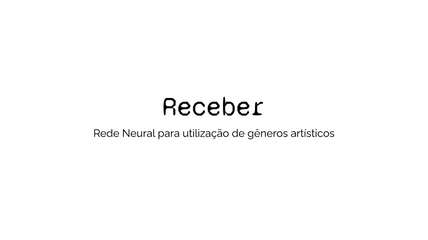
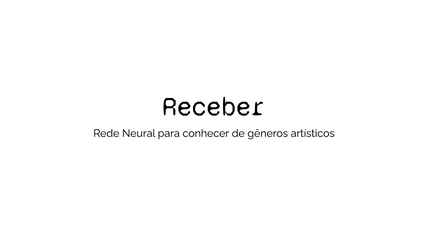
utilização: utilização -> conhecer (206, 134)
